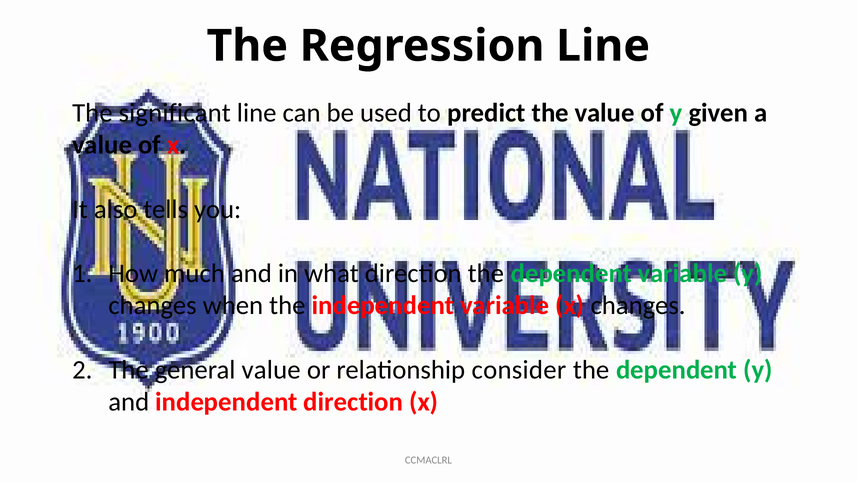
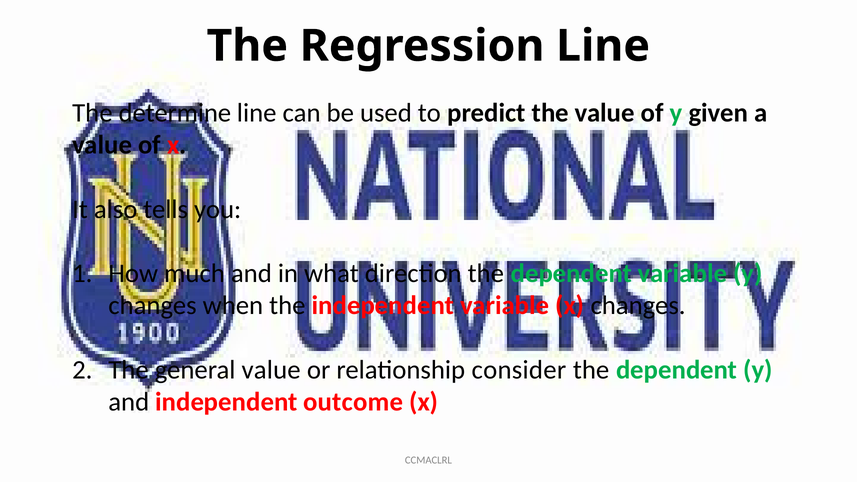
significant: significant -> determine (175, 113)
independent direction: direction -> outcome (353, 402)
